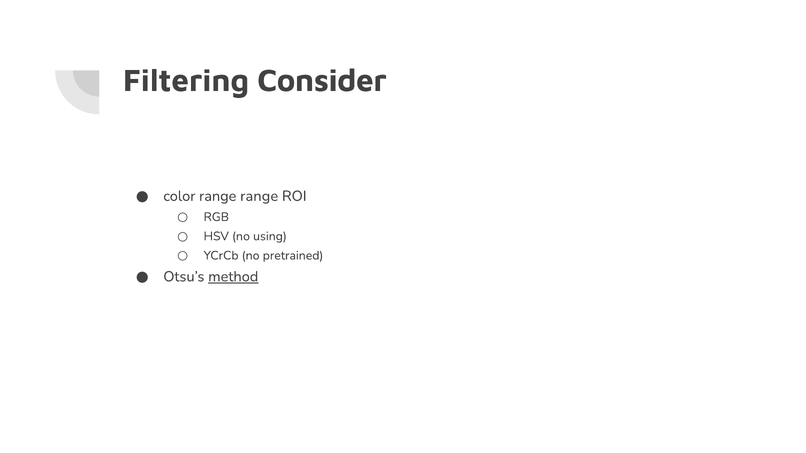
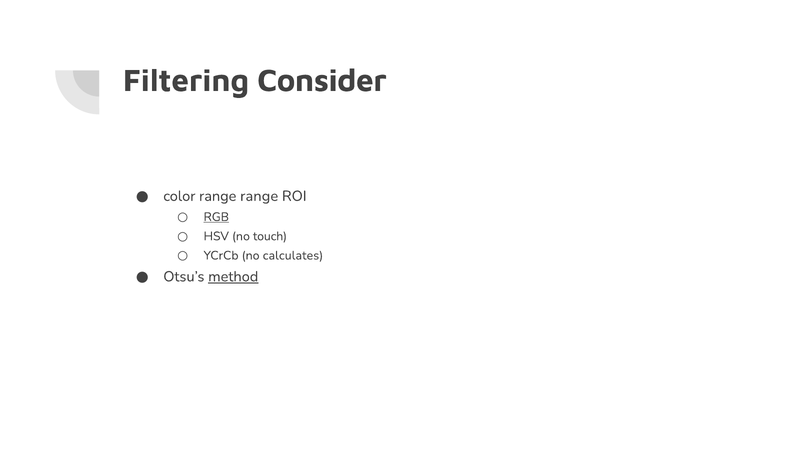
RGB underline: none -> present (216, 217)
using: using -> touch (270, 236)
pretrained: pretrained -> calculates (293, 256)
